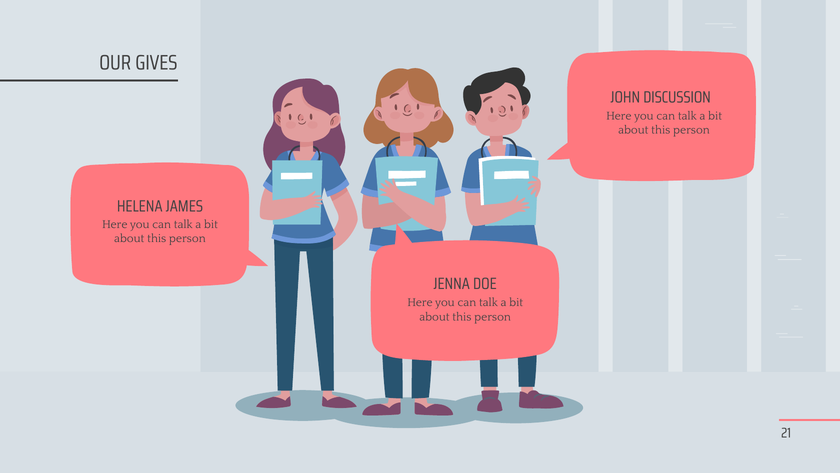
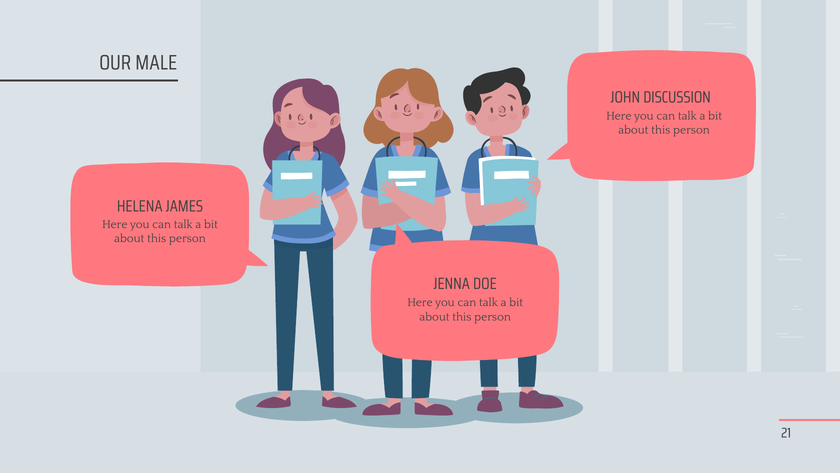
GIVES: GIVES -> MALE (156, 63)
